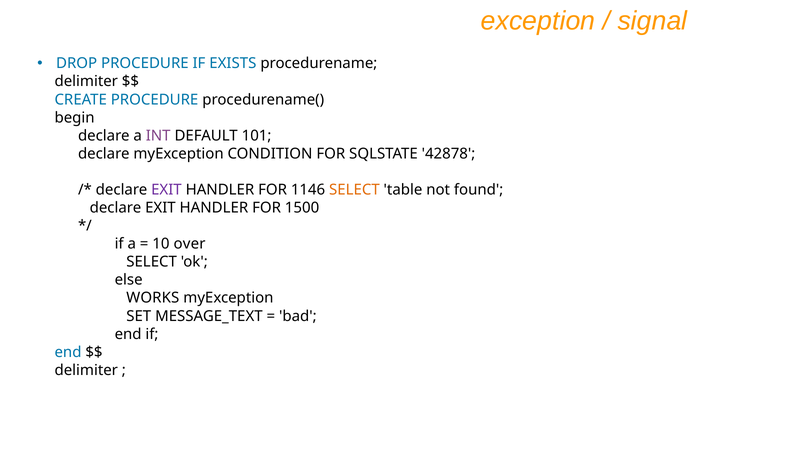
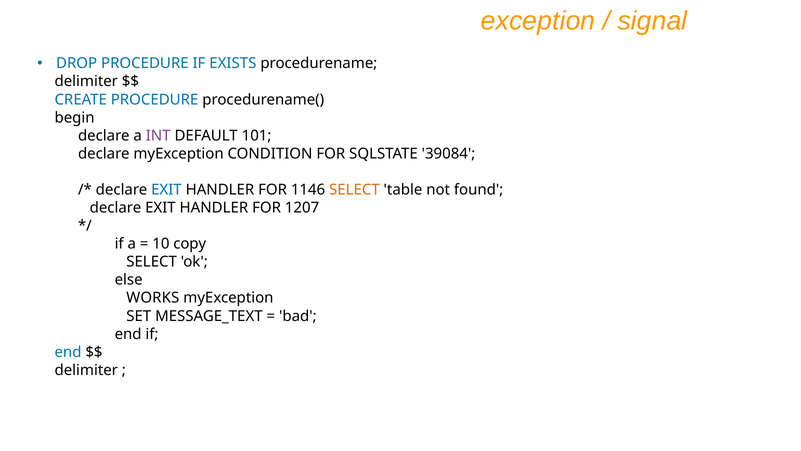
42878: 42878 -> 39084 (448, 154)
EXIT colour: purple -> blue (166, 190)
1500: 1500 -> 1207 (302, 208)
over: over -> copy (190, 244)
